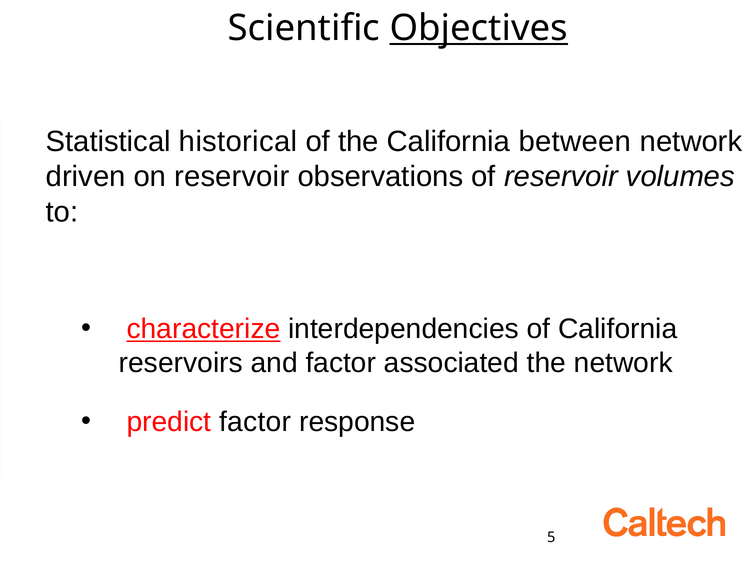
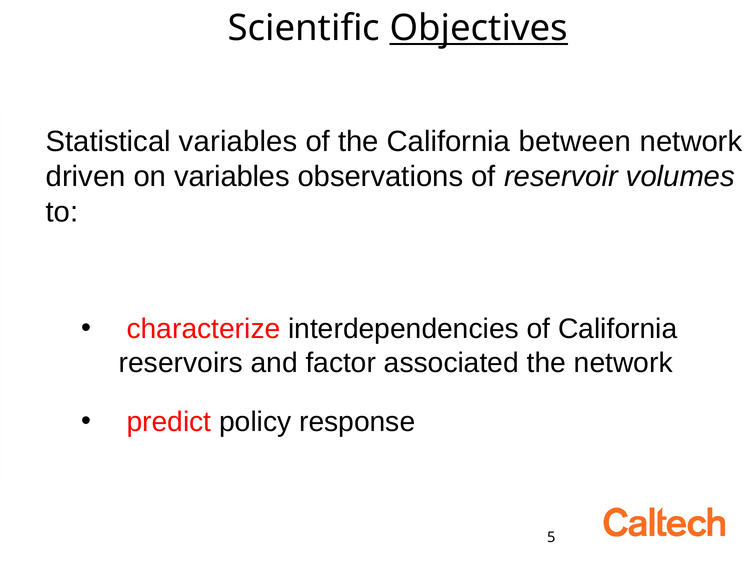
Statistical historical: historical -> variables (238, 142)
on reservoir: reservoir -> variables (232, 177)
characterize underline: present -> none (204, 329)
predict factor: factor -> policy (255, 422)
